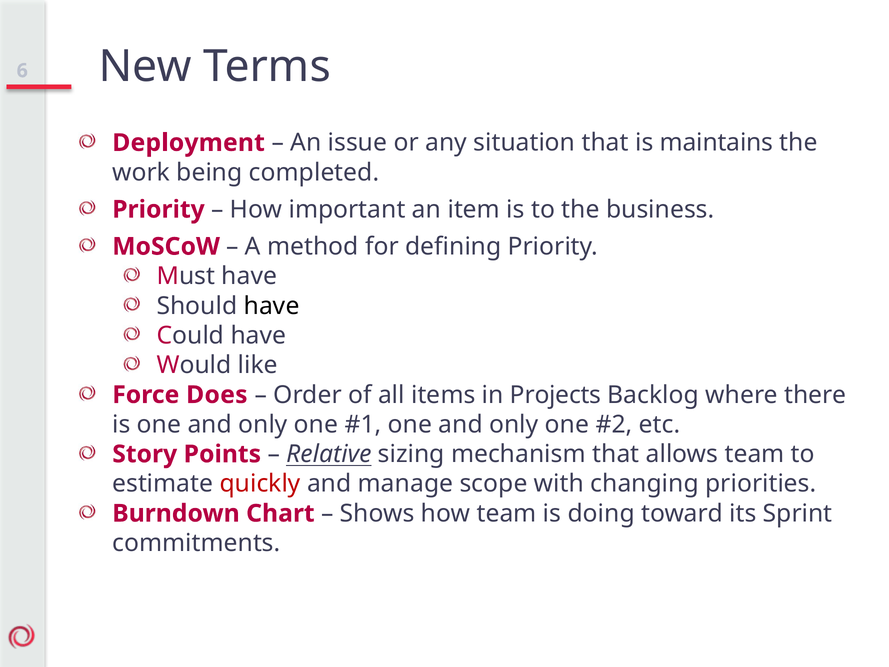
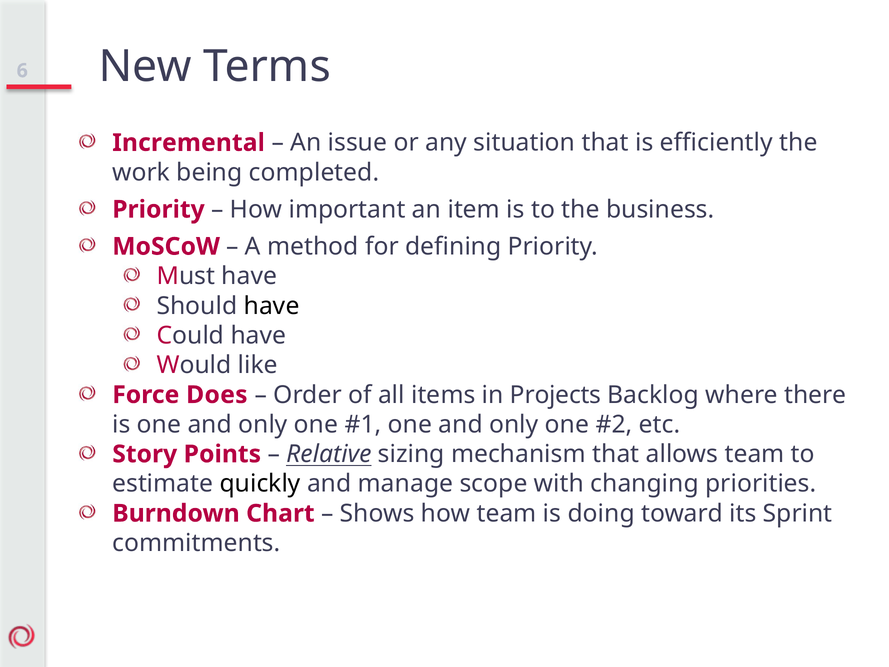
Deployment: Deployment -> Incremental (189, 143)
maintains: maintains -> efficiently (716, 143)
quickly colour: red -> black (260, 484)
